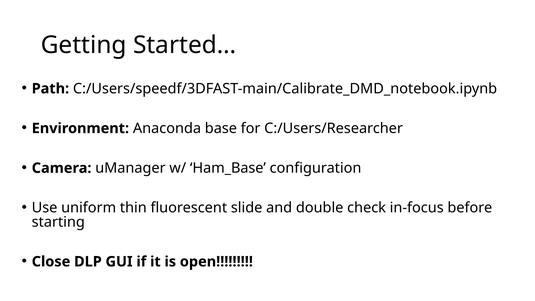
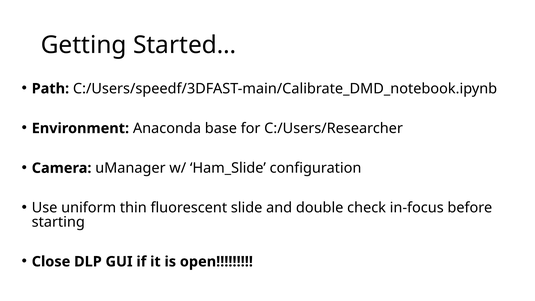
Ham_Base: Ham_Base -> Ham_Slide (228, 168)
